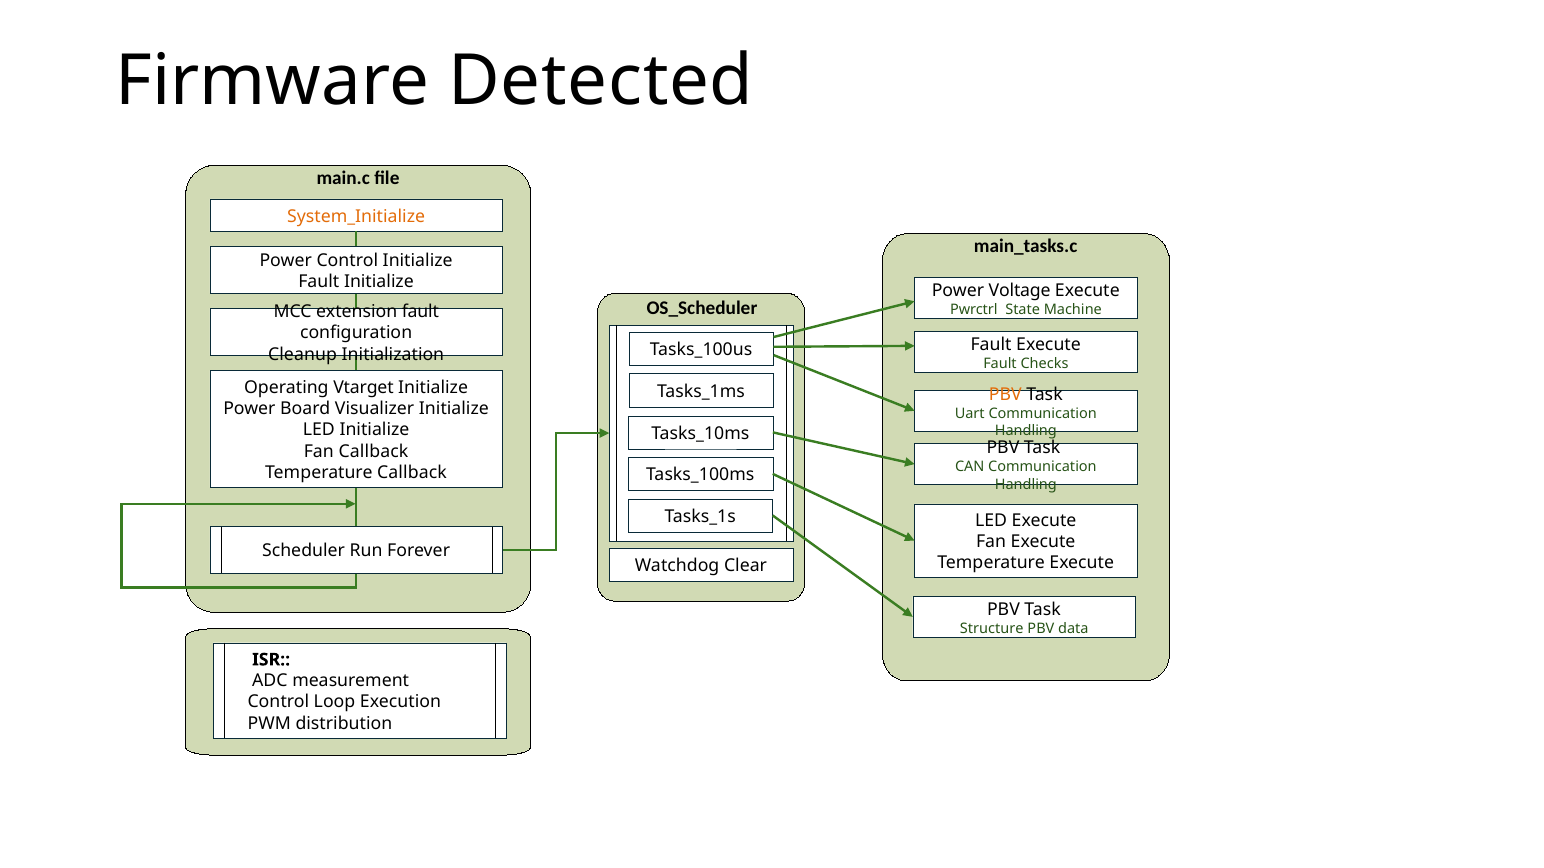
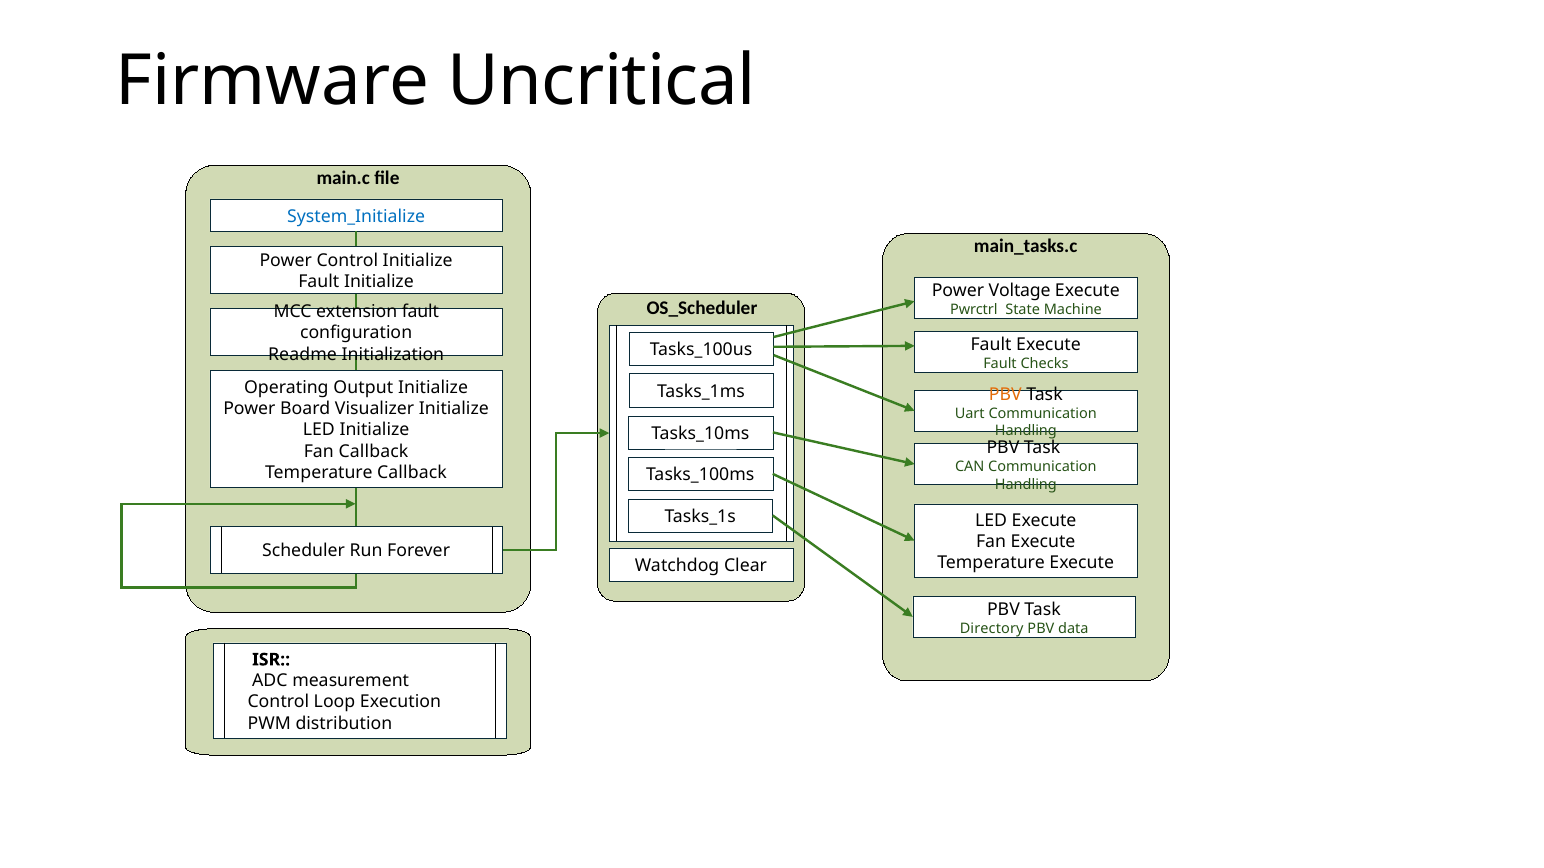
Detected: Detected -> Uncritical (602, 81)
System_Initialize colour: orange -> blue (356, 216)
Cleanup: Cleanup -> Readme (303, 354)
Vtarget: Vtarget -> Output (363, 388)
Structure: Structure -> Directory (992, 629)
